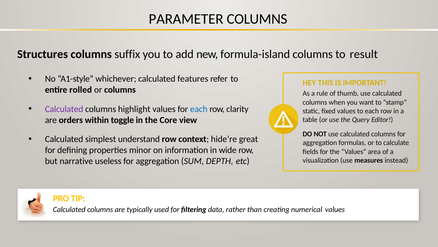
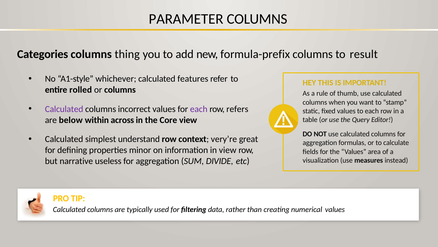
Structures: Structures -> Categories (43, 54)
suffix: suffix -> thing (127, 54)
formula-island: formula-island -> formula-prefix (255, 54)
highlight: highlight -> incorrect (134, 109)
each colour: blue -> purple (199, 109)
clarity: clarity -> refers (237, 109)
orders: orders -> below (71, 120)
toggle: toggle -> across (122, 120)
hide’re: hide’re -> very’re (224, 139)
in wide: wide -> view (228, 150)
DEPTH: DEPTH -> DIVIDE (220, 161)
